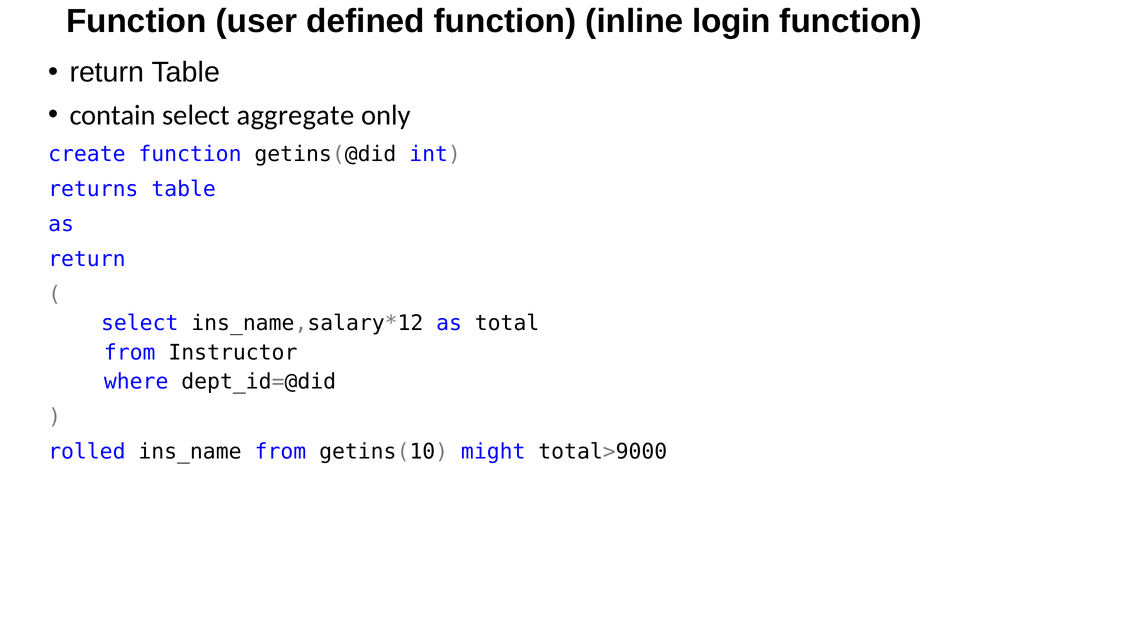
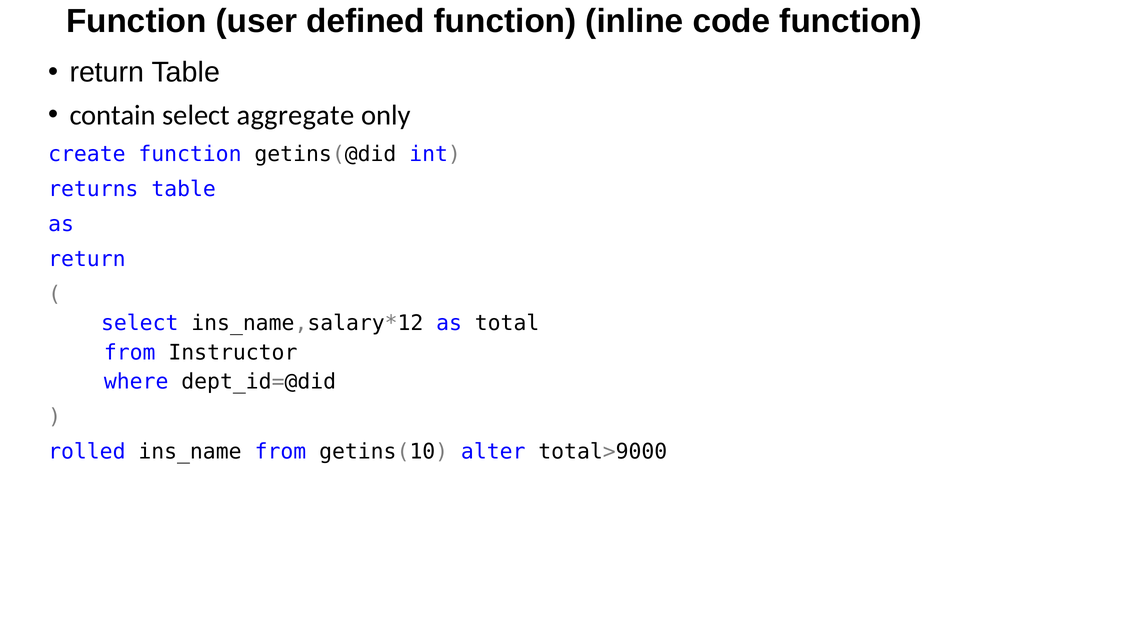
login: login -> code (731, 21)
might: might -> alter (493, 452)
